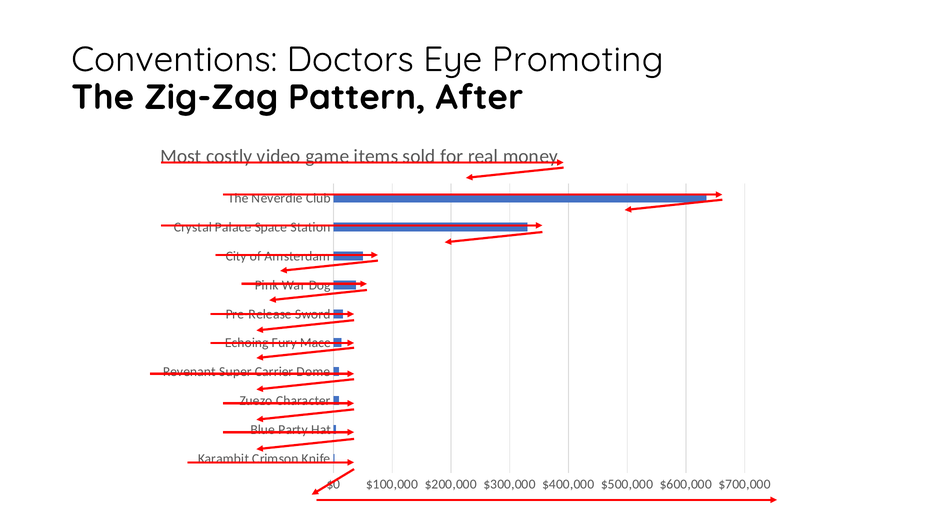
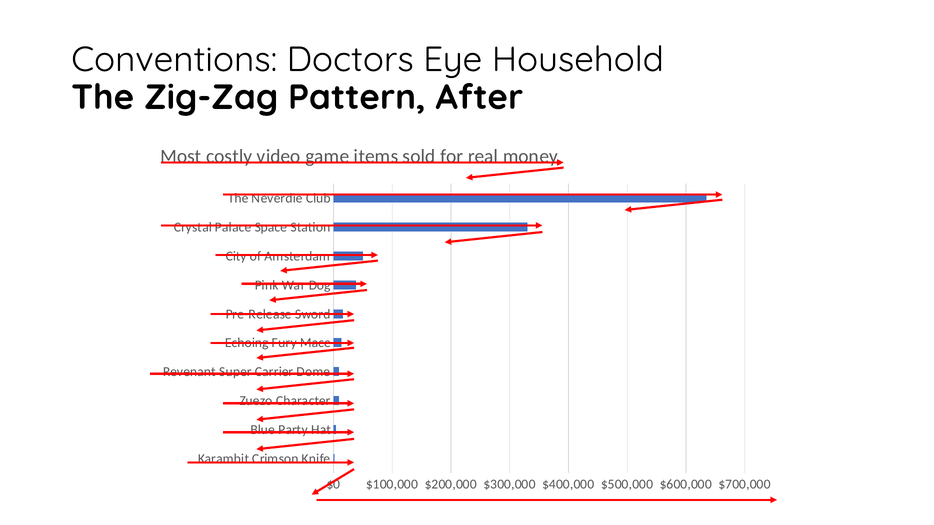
Promoting: Promoting -> Household (578, 60)
